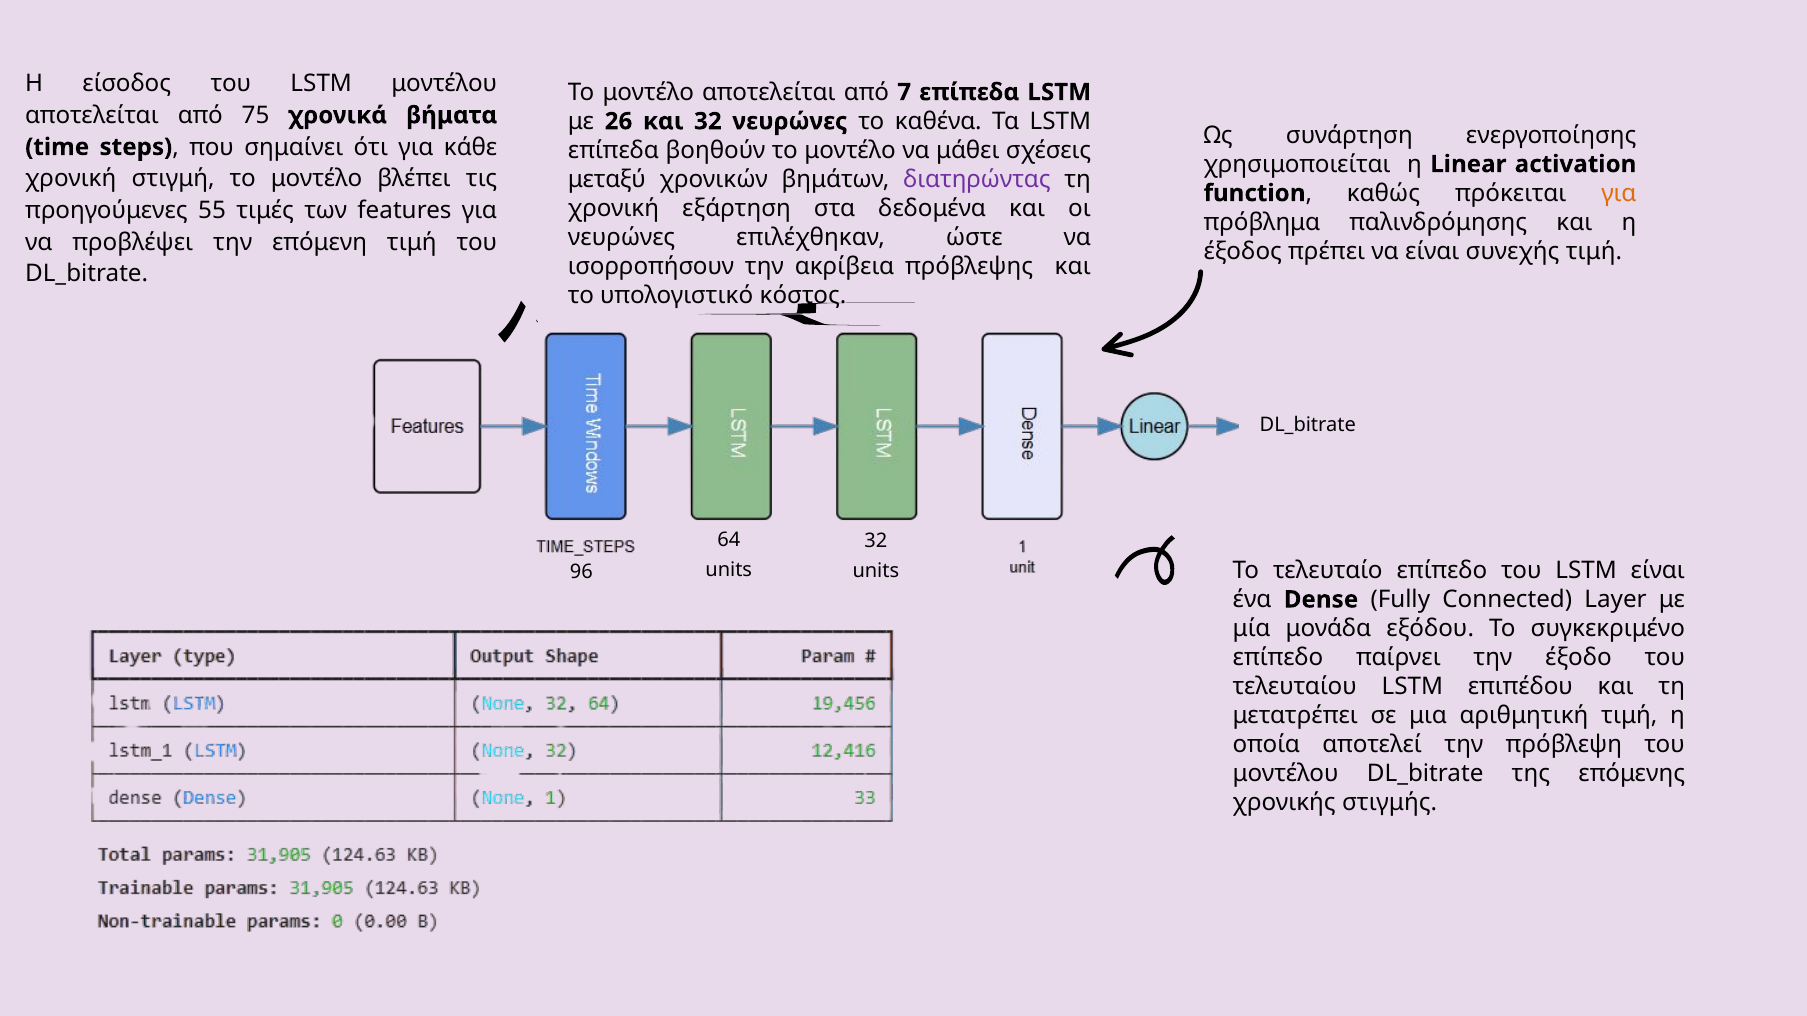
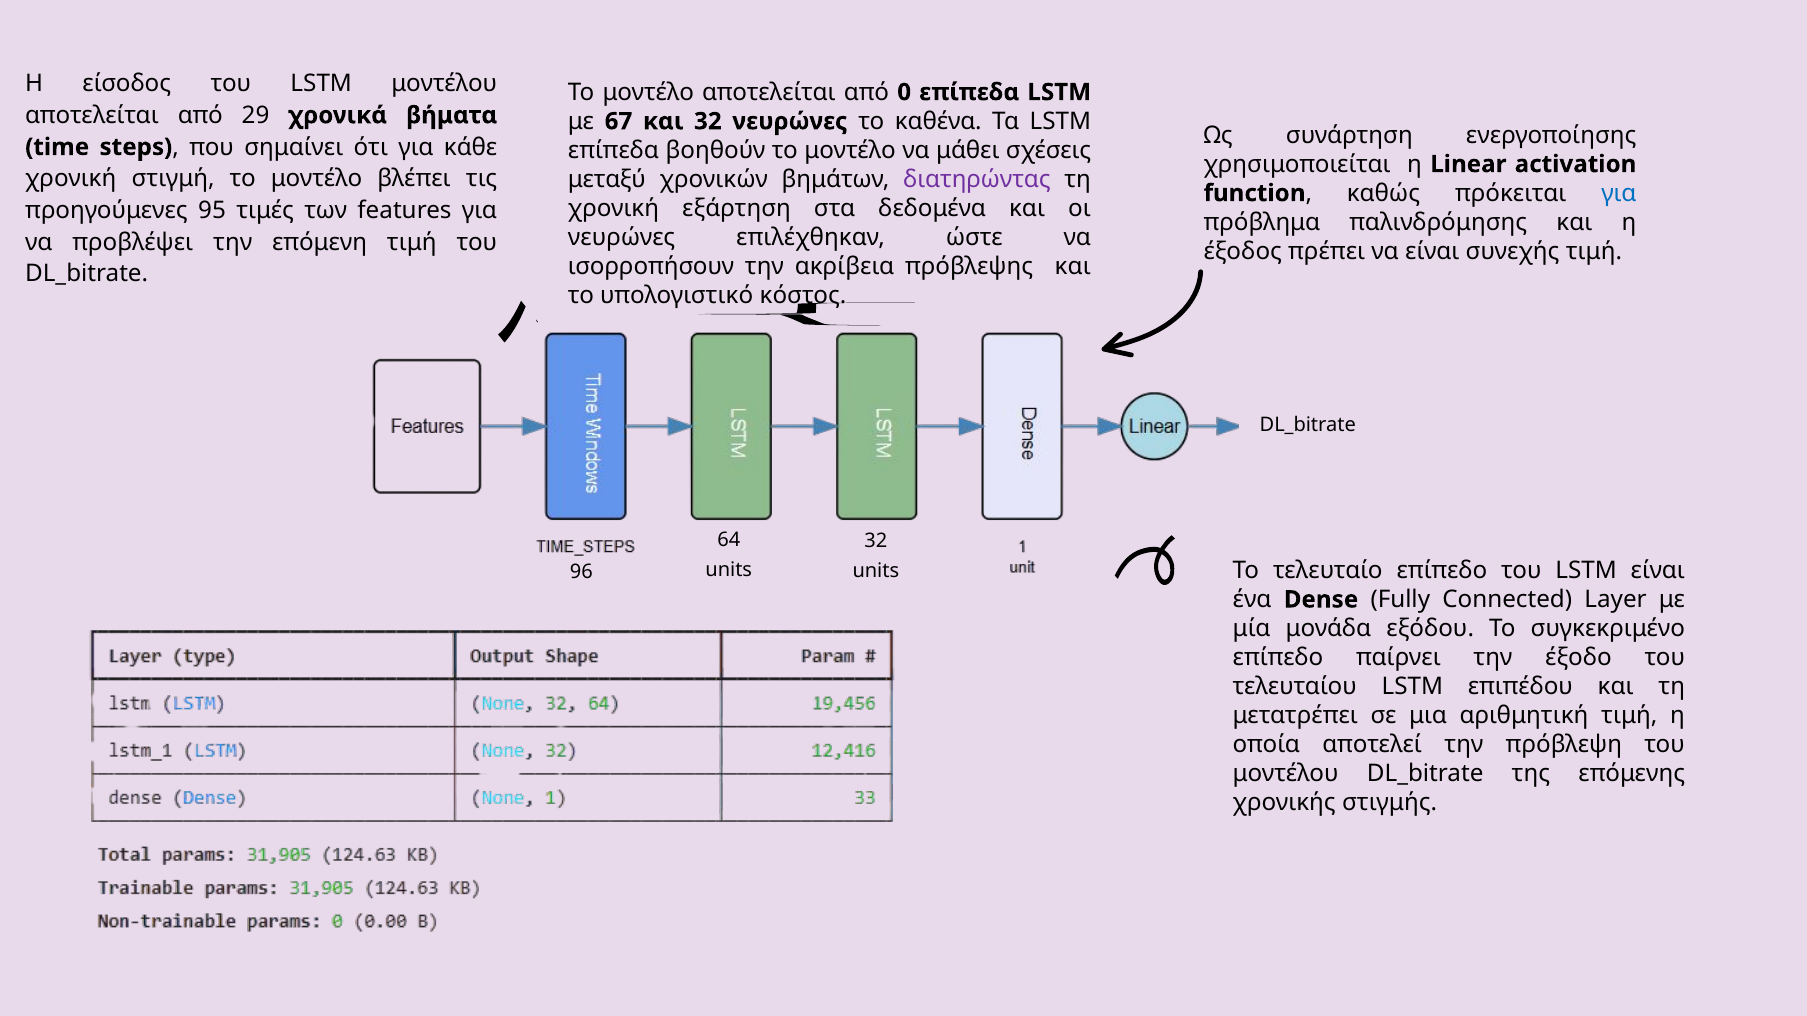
7: 7 -> 0 (904, 92)
75: 75 -> 29 (256, 115)
26: 26 -> 67 (619, 121)
για colour: orange -> blue (1619, 193)
55: 55 -> 95 (212, 211)
